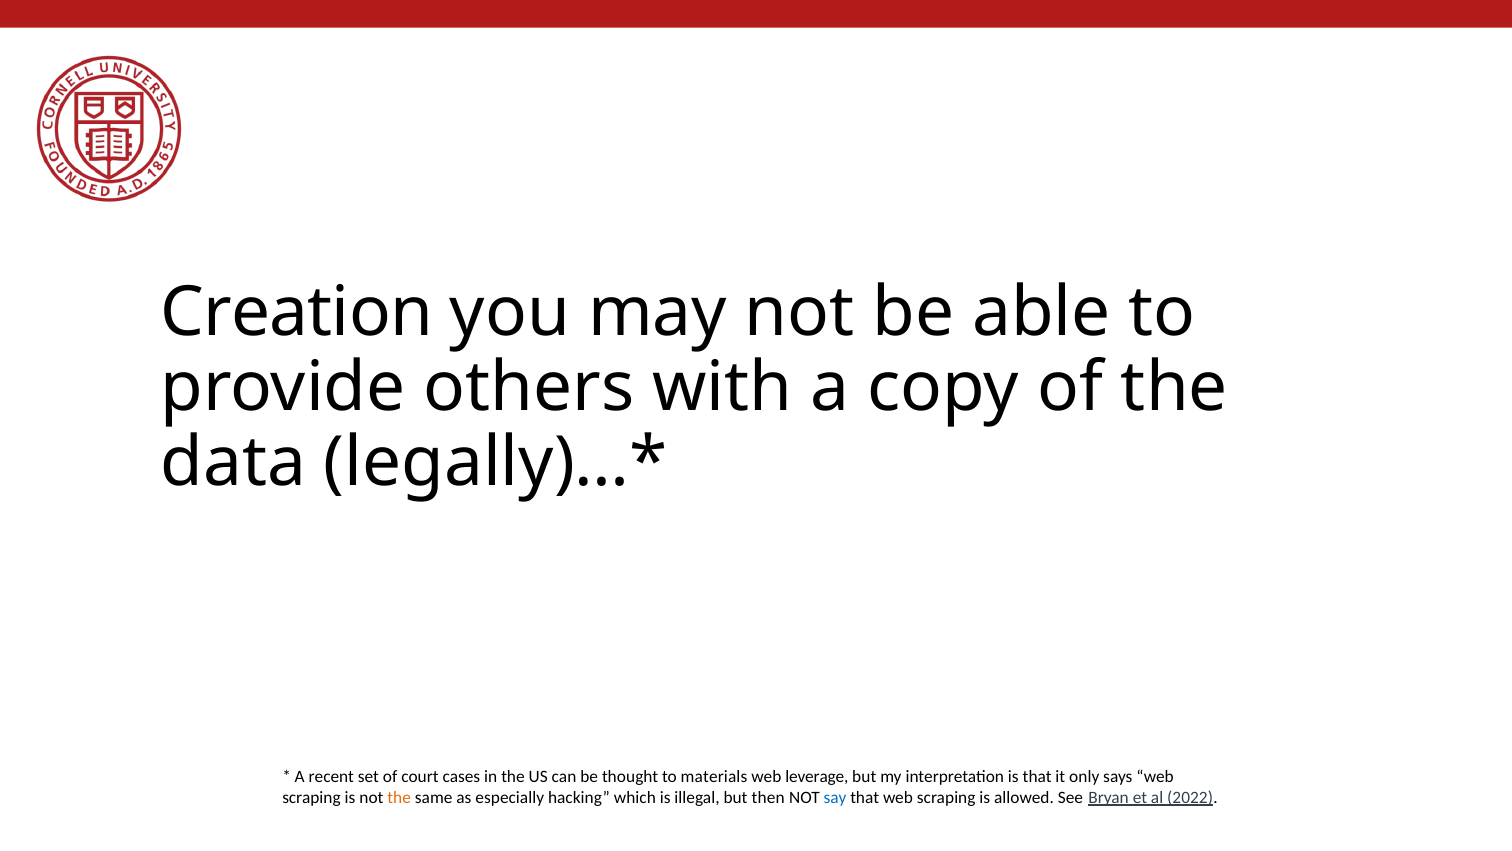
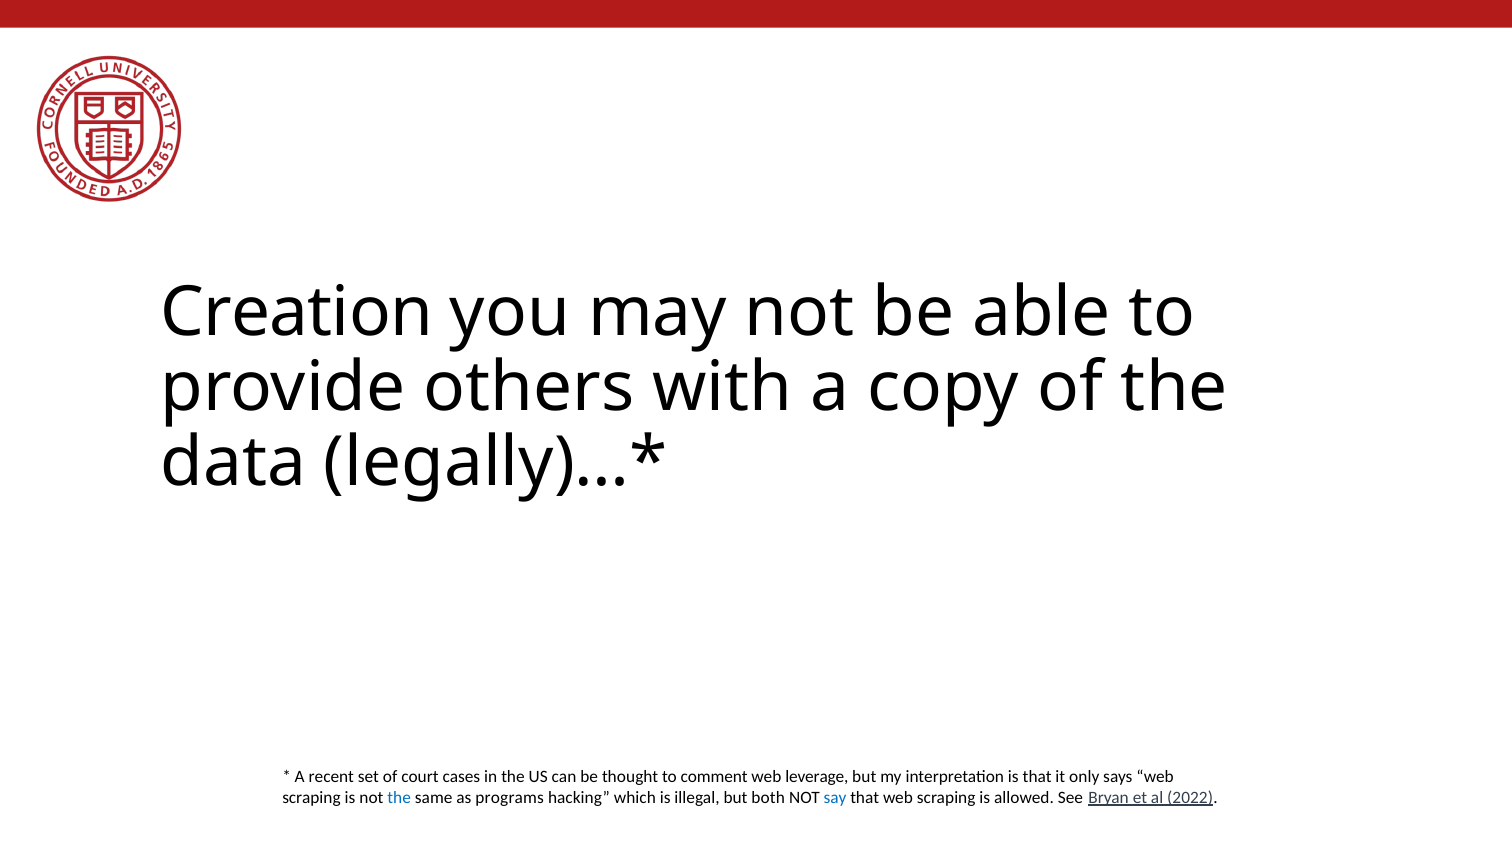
materials: materials -> comment (714, 777)
the colour: orange -> blue (399, 797)
especially: especially -> programs (510, 797)
then: then -> both (768, 797)
